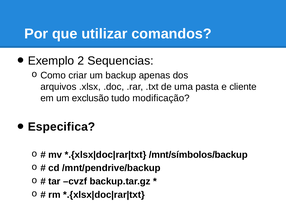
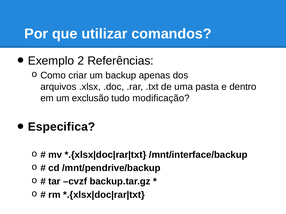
Sequencias: Sequencias -> Referências (121, 61)
cliente: cliente -> dentro (243, 87)
/mnt/símbolos/backup: /mnt/símbolos/backup -> /mnt/interface/backup (198, 155)
